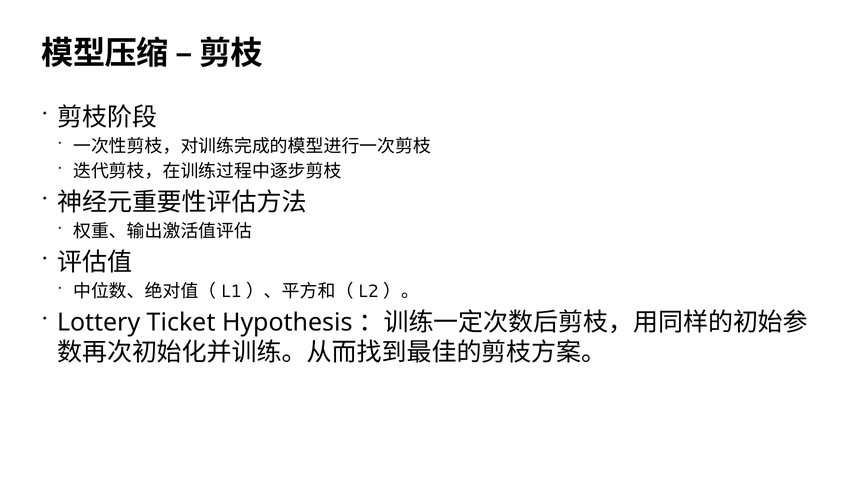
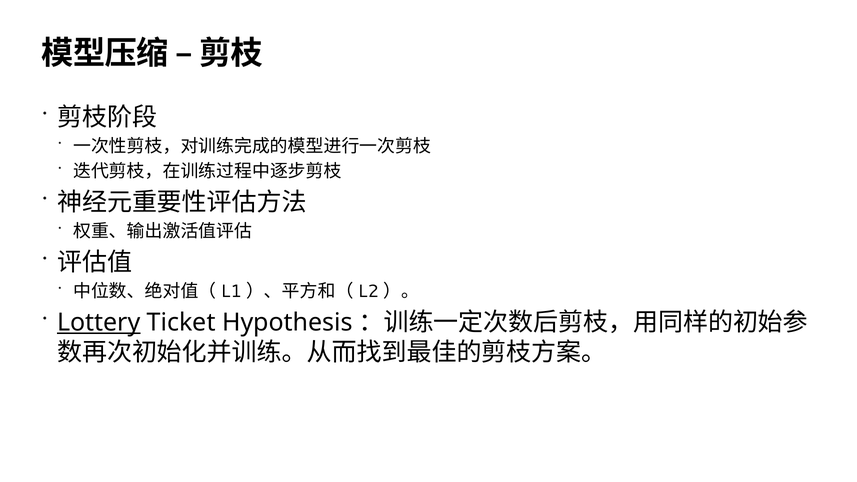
Lottery underline: none -> present (99, 323)
